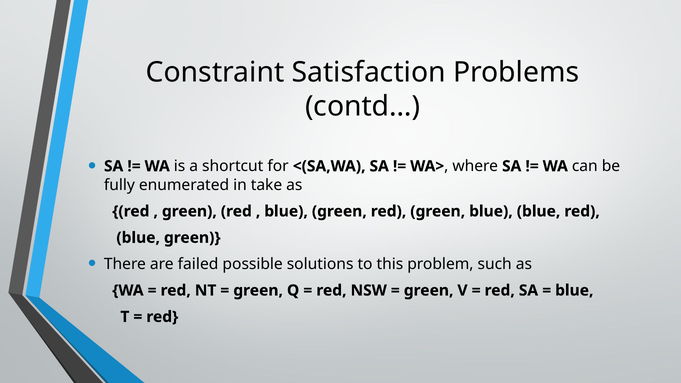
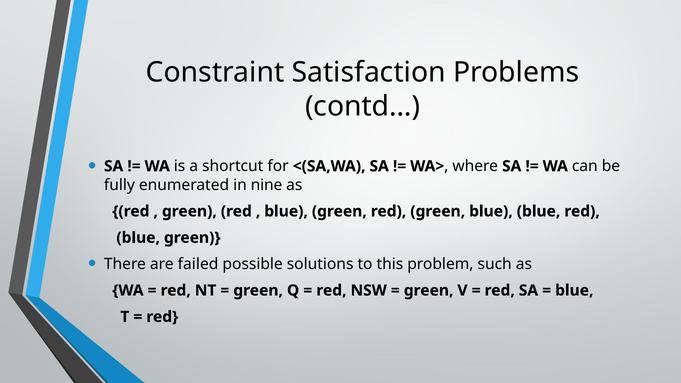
take: take -> nine (267, 185)
